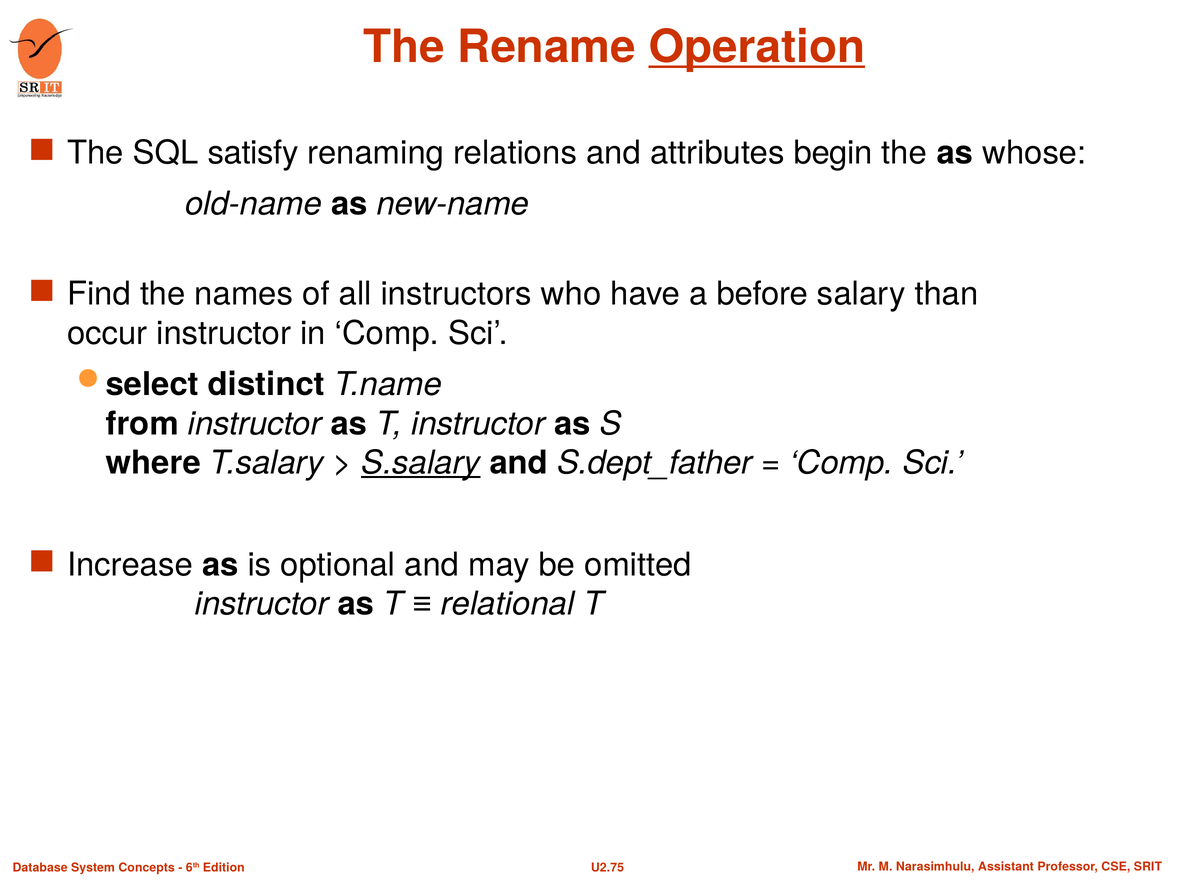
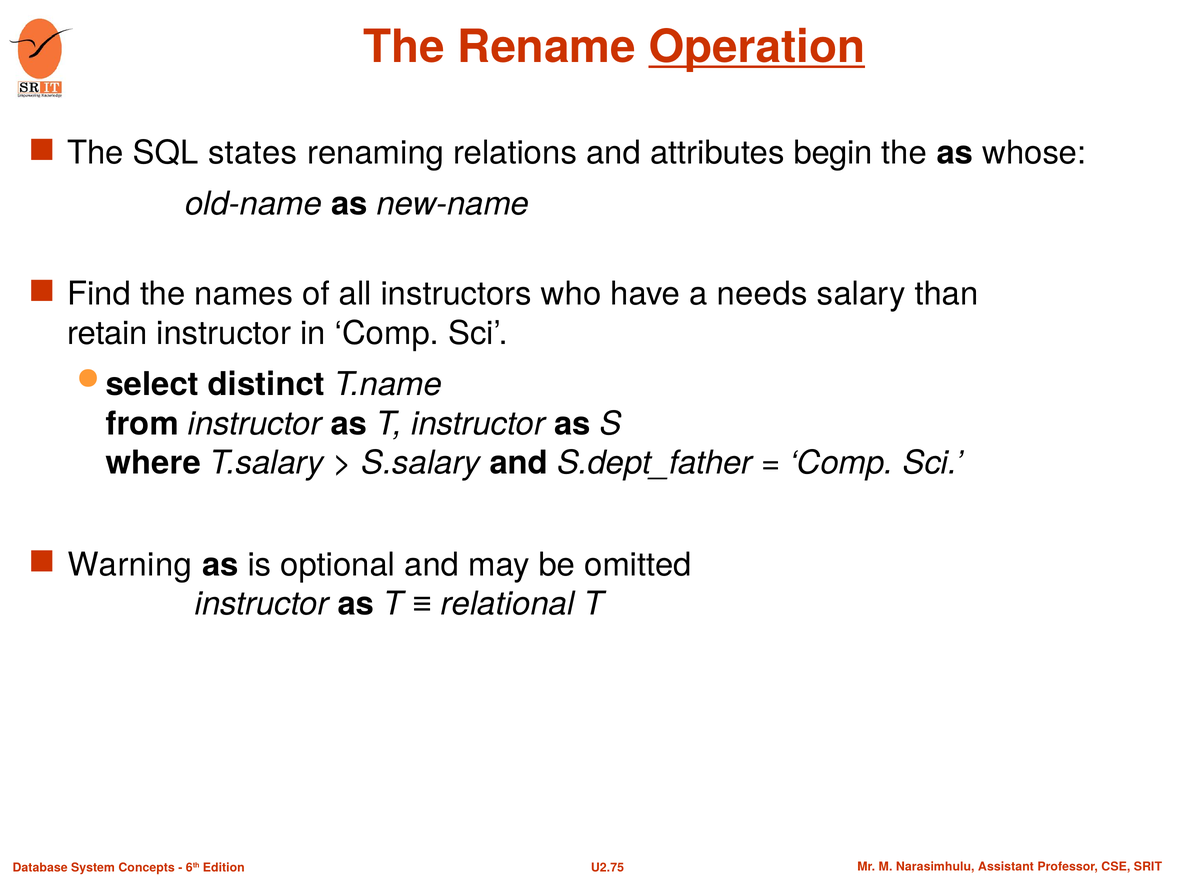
satisfy: satisfy -> states (253, 153)
before: before -> needs (762, 294)
occur: occur -> retain (107, 334)
S.salary underline: present -> none (421, 463)
Increase: Increase -> Warning (130, 565)
